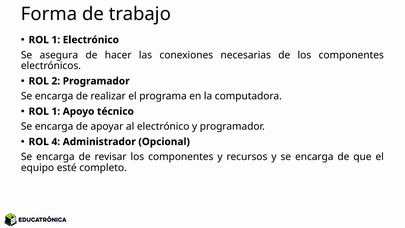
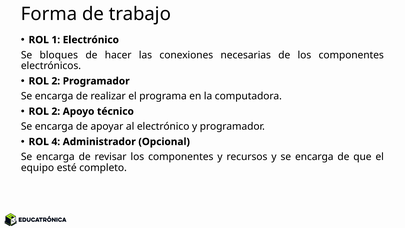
asegura: asegura -> bloques (59, 55)
1: 1 -> 2 (56, 111)
